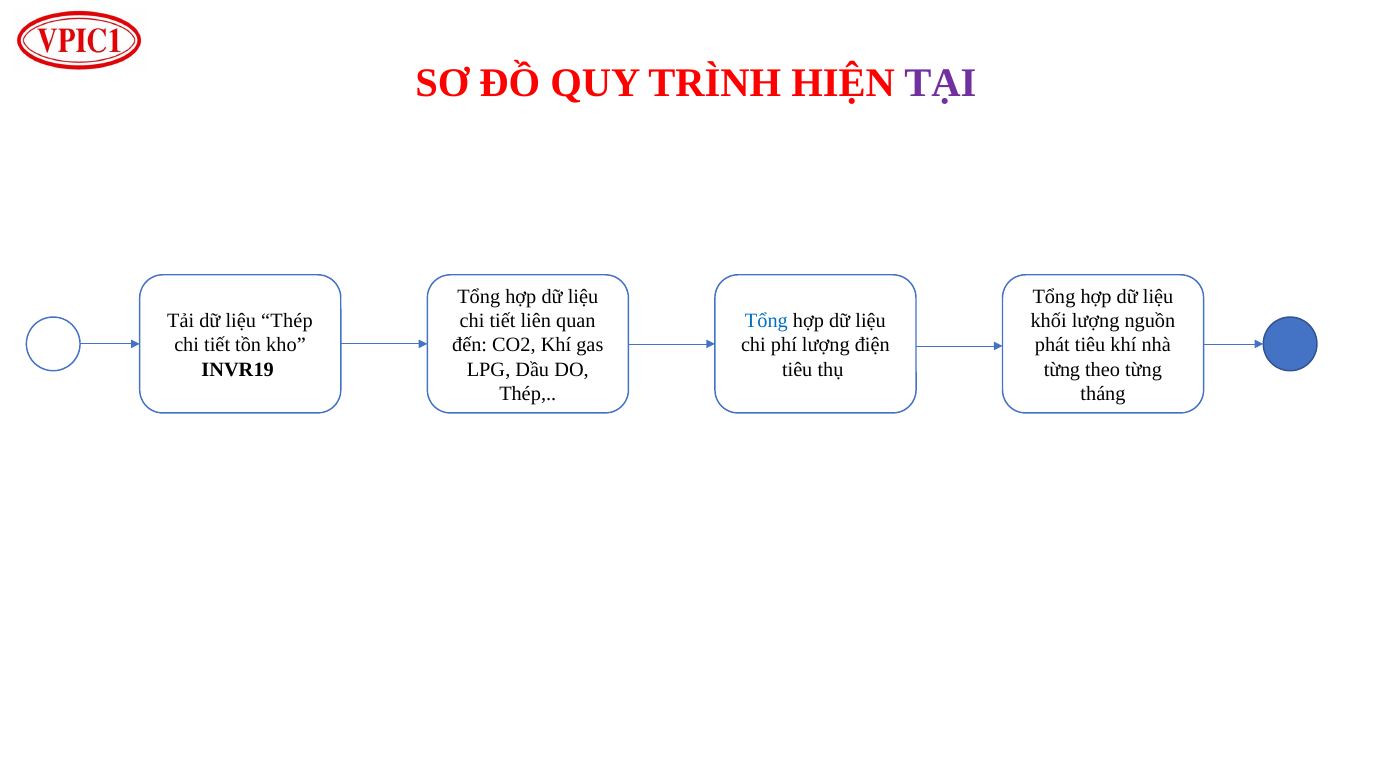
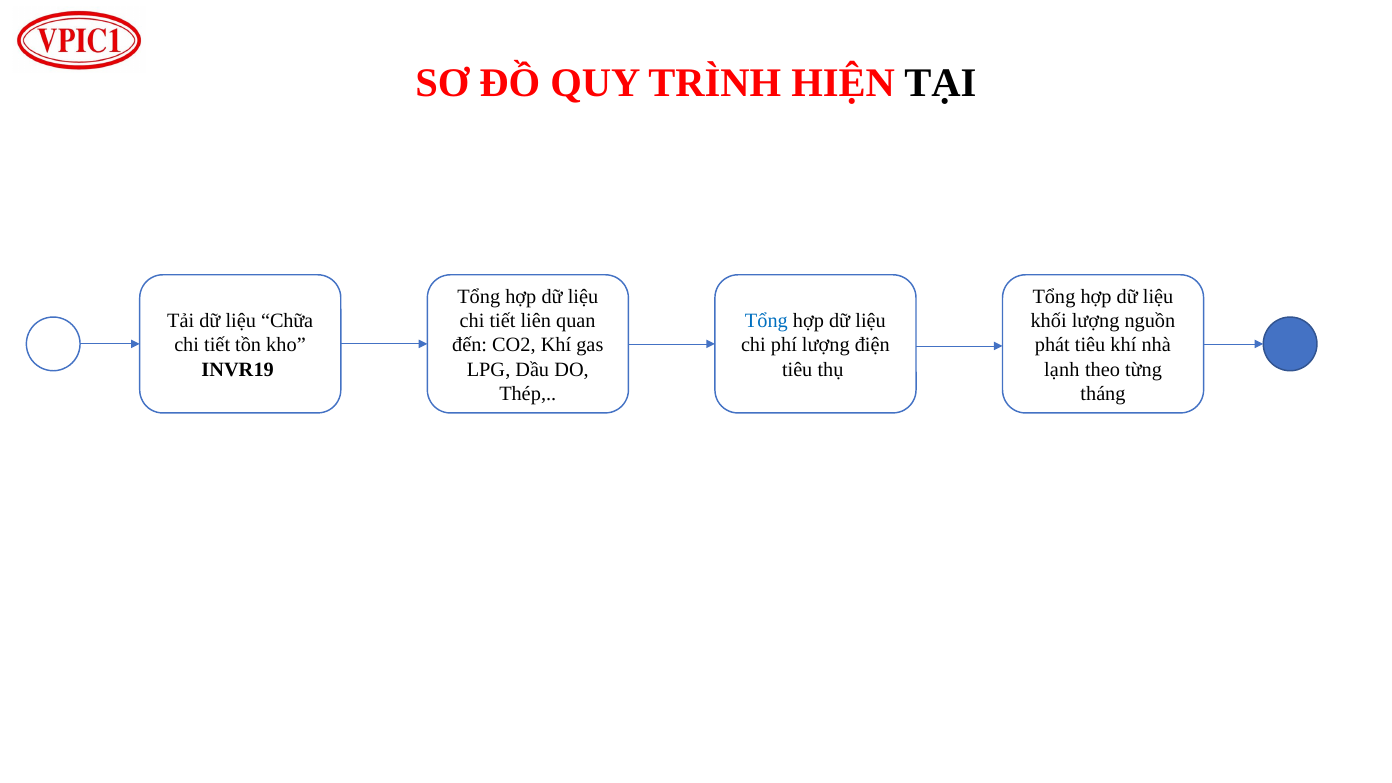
TẠI colour: purple -> black (940, 83)
liệu Thép: Thép -> Chữa (287, 321)
từng: từng -> lạnh (1062, 370)
